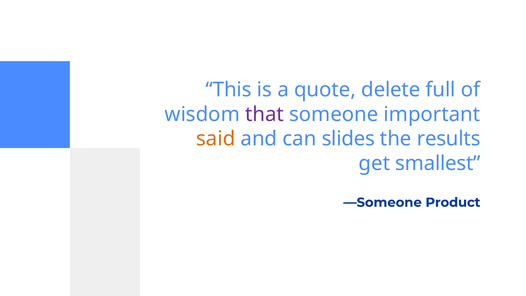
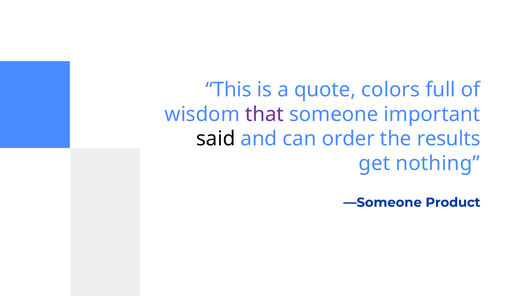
delete: delete -> colors (391, 90)
said colour: orange -> black (216, 139)
slides: slides -> order (348, 139)
smallest: smallest -> nothing (438, 163)
